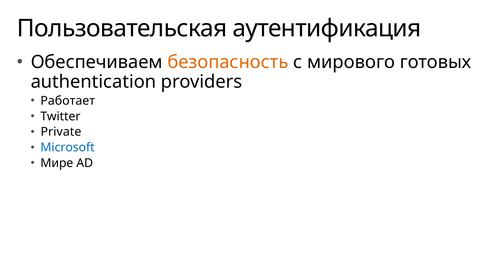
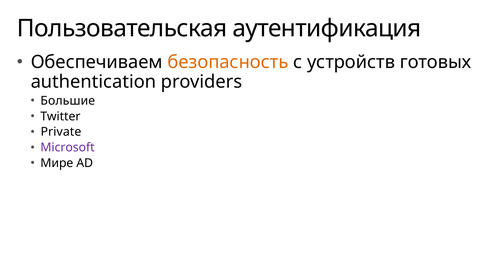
мирового: мирового -> устройств (351, 62)
Работает: Работает -> Большие (68, 101)
Microsoft colour: blue -> purple (68, 148)
